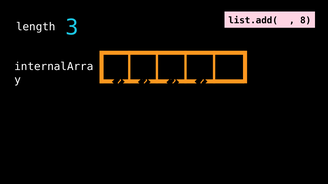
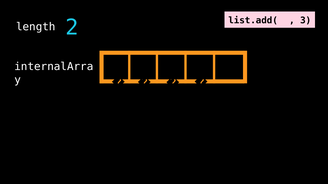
8: 8 -> 3 (306, 20)
3: 3 -> 2 (72, 28)
